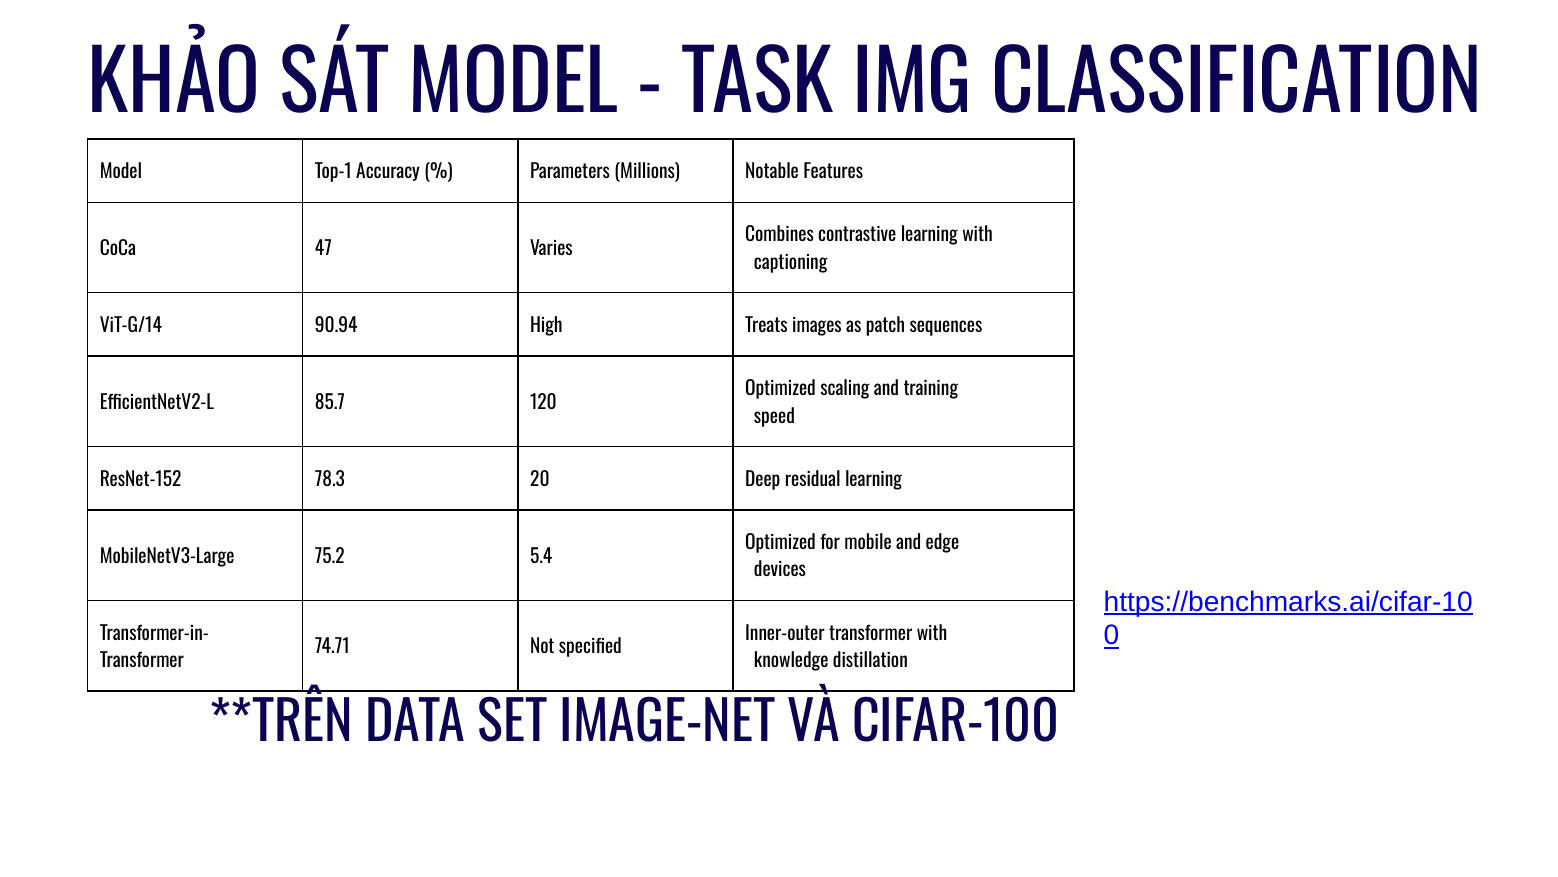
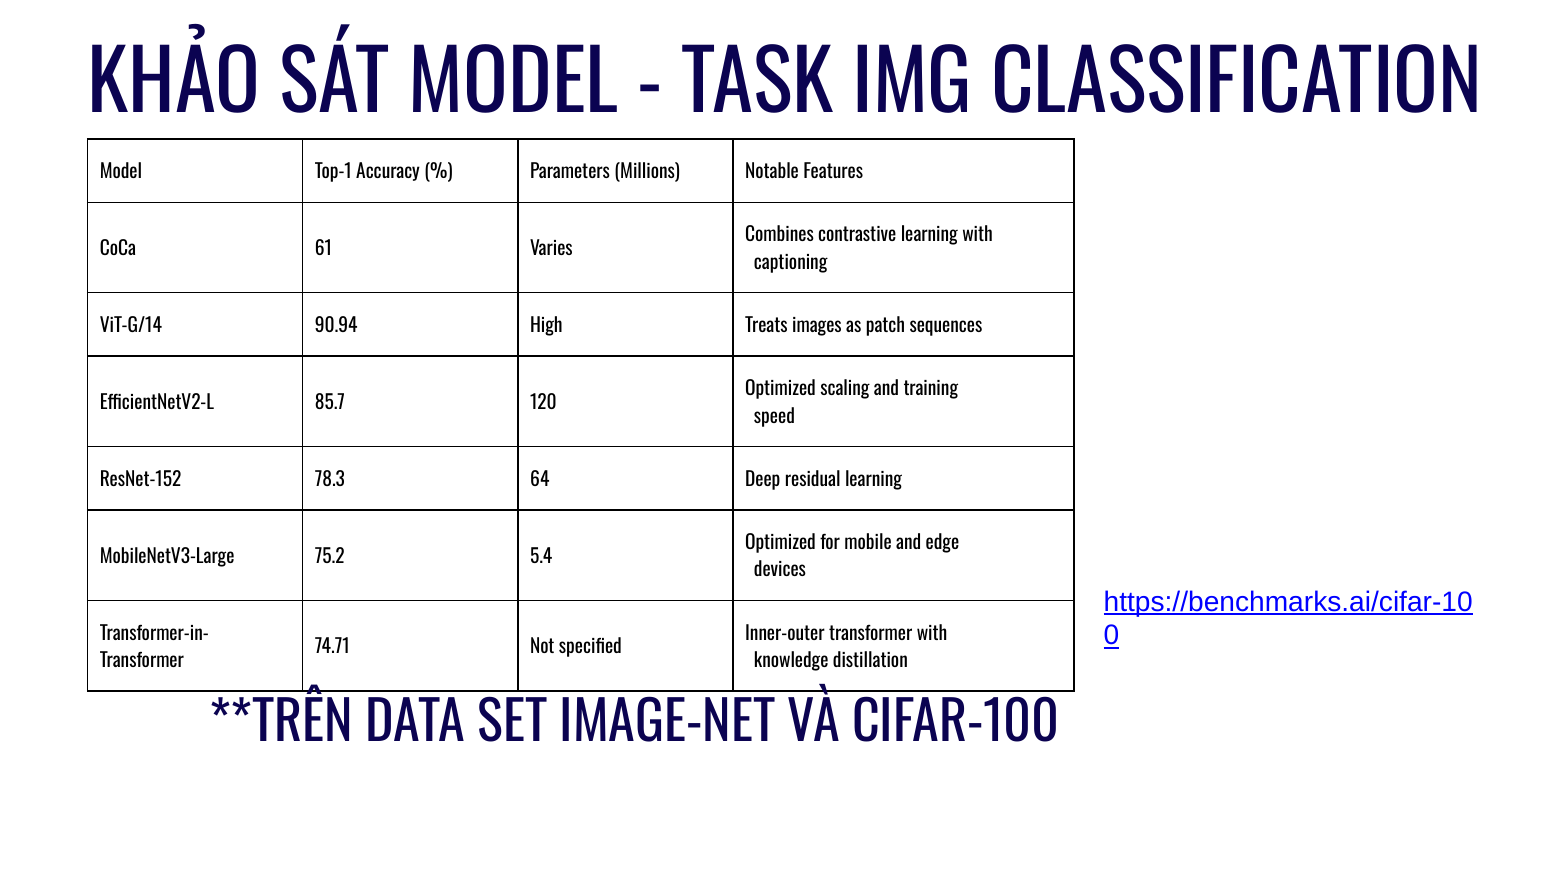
47: 47 -> 61 (323, 249)
20: 20 -> 64 (540, 480)
